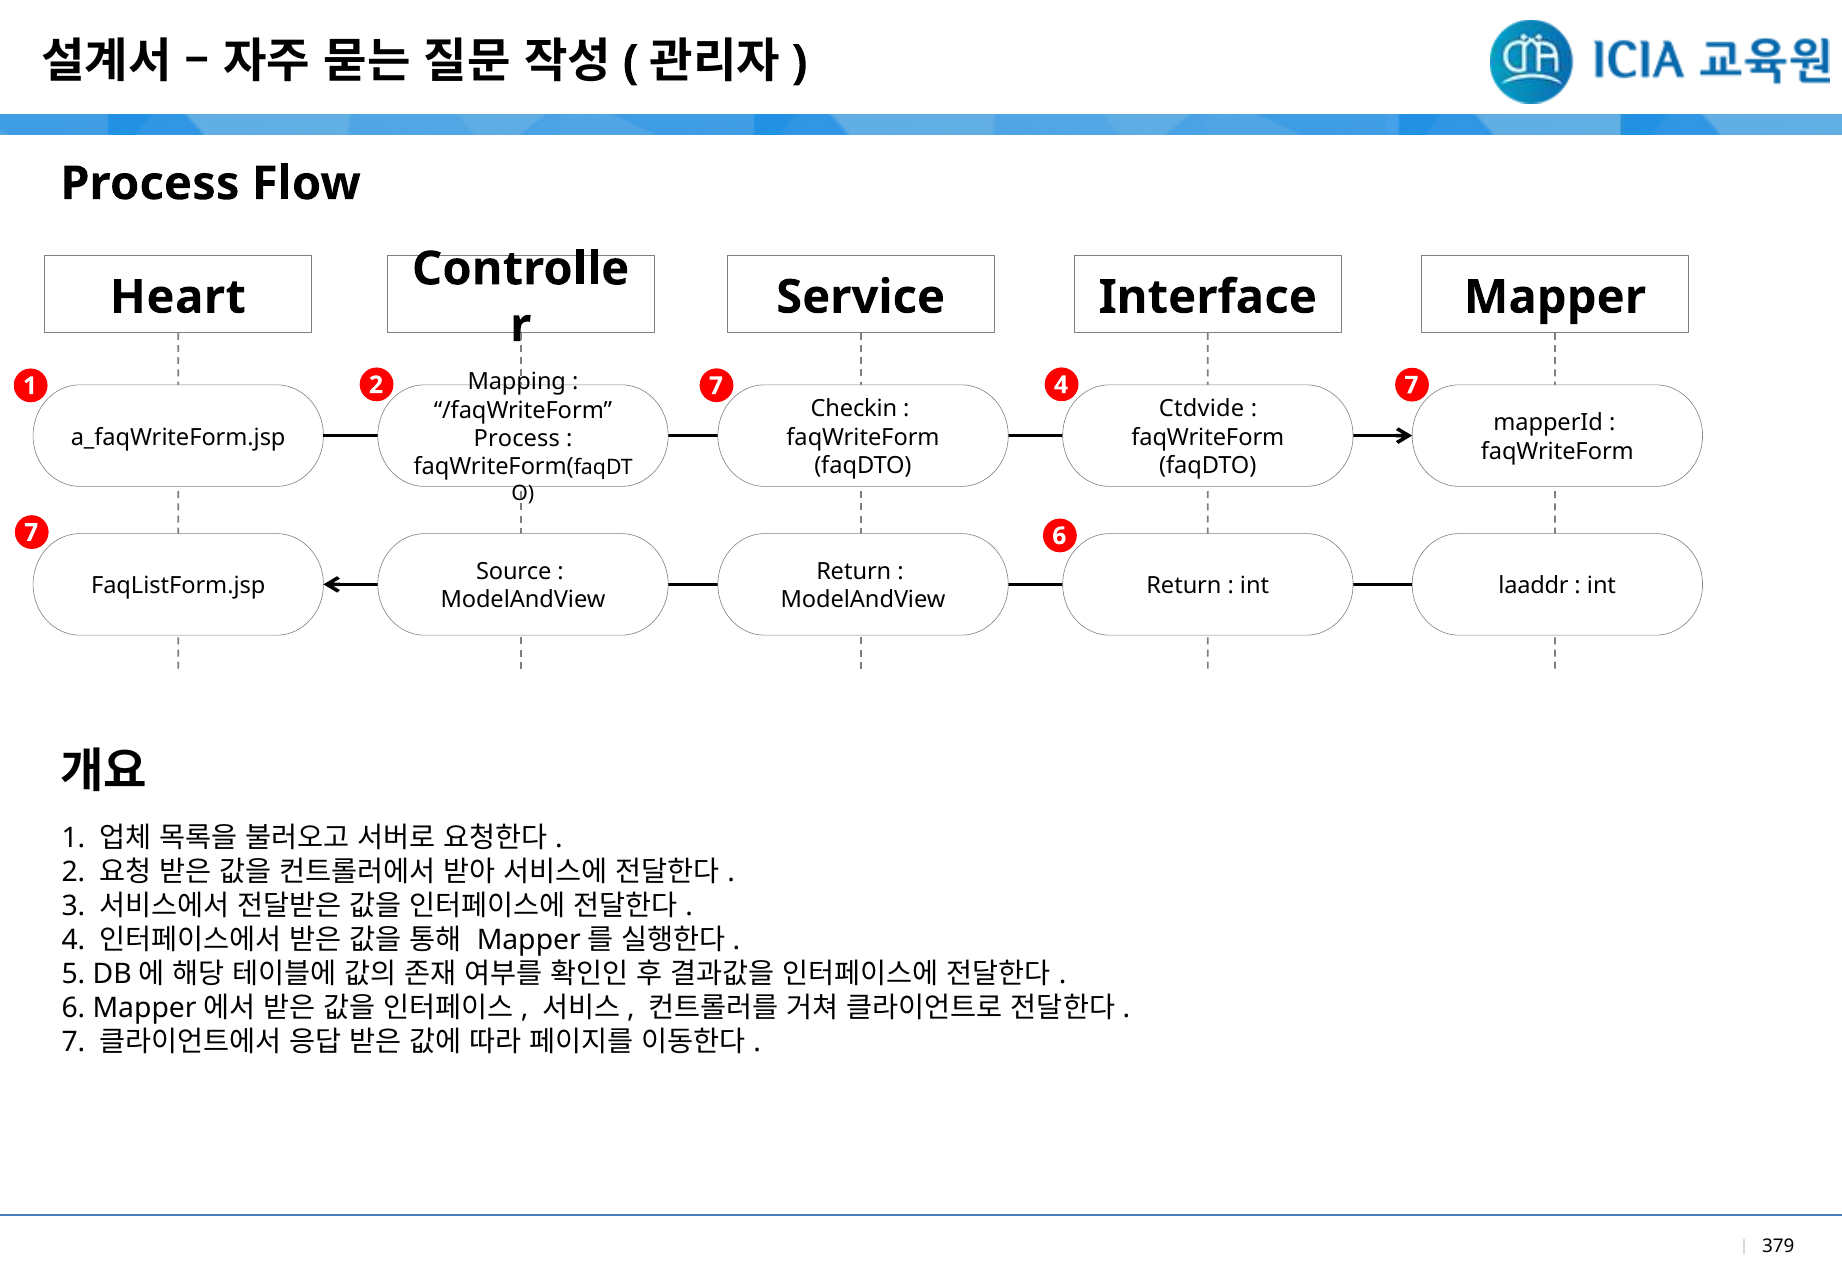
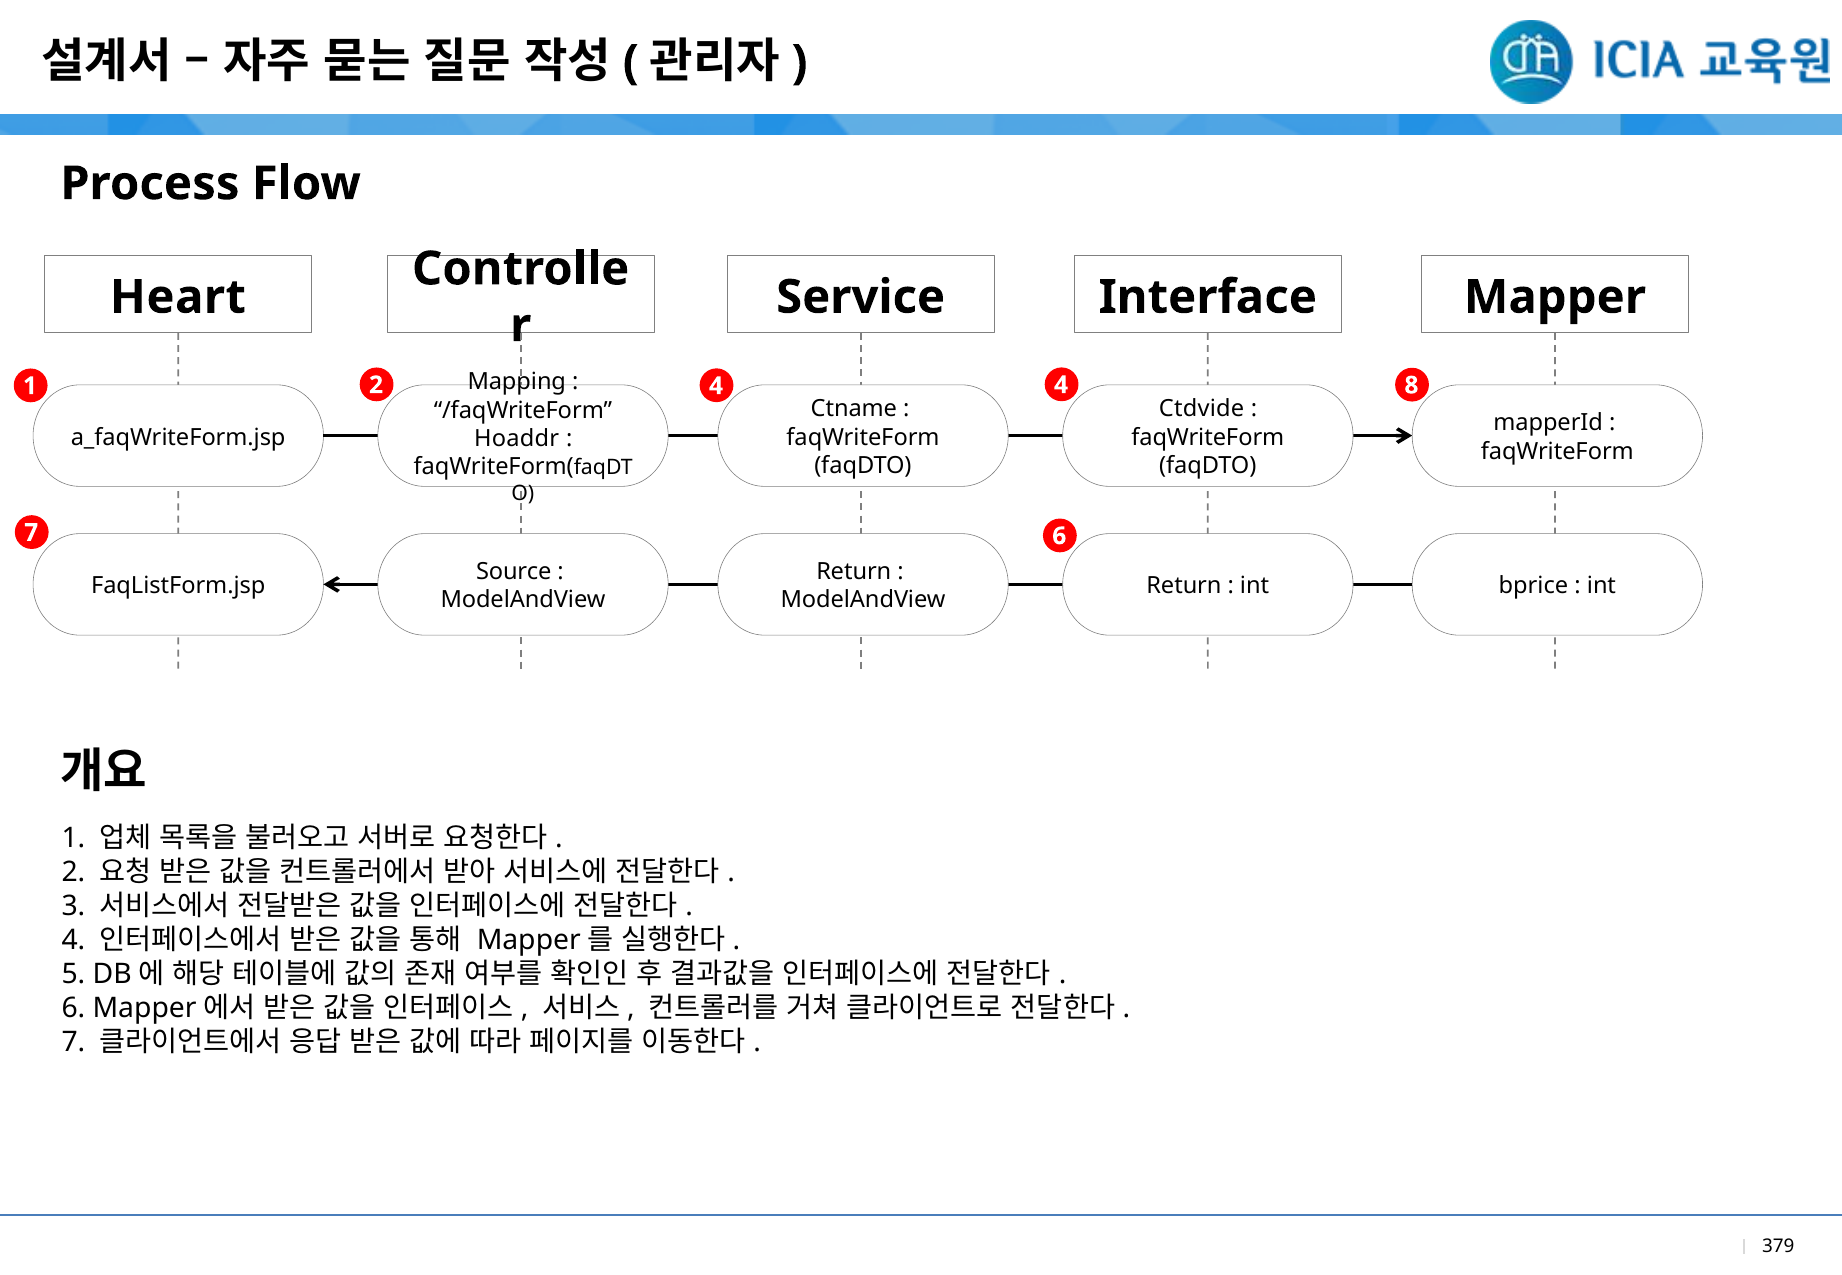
2 7: 7 -> 4 (716, 386)
4 7: 7 -> 8 (1411, 385)
Checkin: Checkin -> Ctname (854, 409)
Process: Process -> Hoaddr (517, 439)
laaddr: laaddr -> bprice (1533, 586)
